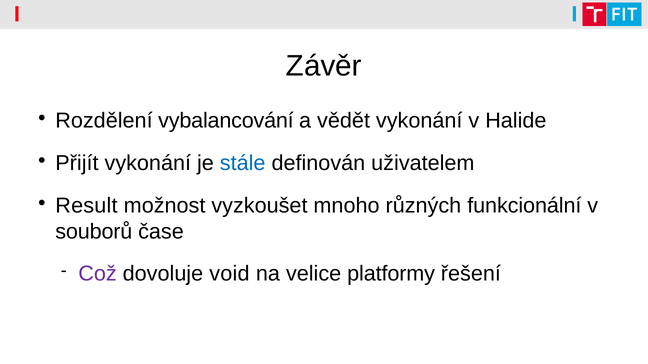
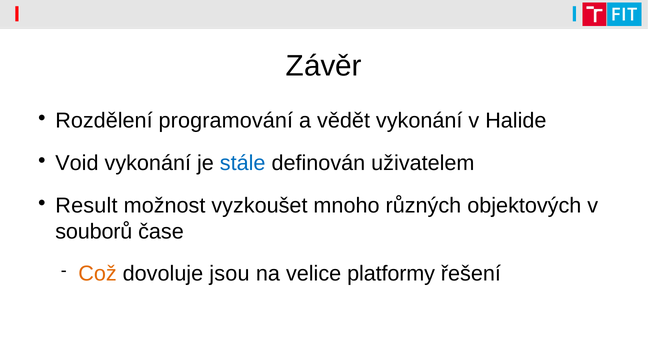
vybalancování: vybalancování -> programování (226, 121)
Přijít: Přijít -> Void (77, 163)
funkcionální: funkcionální -> objektových (524, 206)
Což colour: purple -> orange (98, 274)
void: void -> jsou (229, 274)
